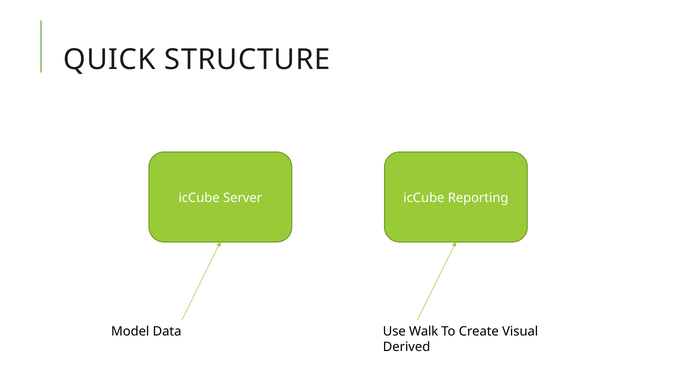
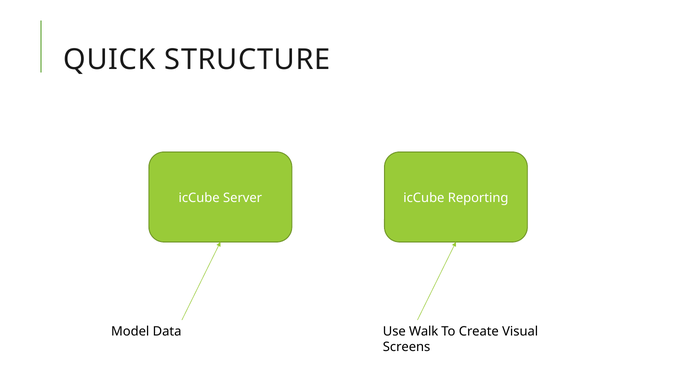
Derived: Derived -> Screens (407, 347)
